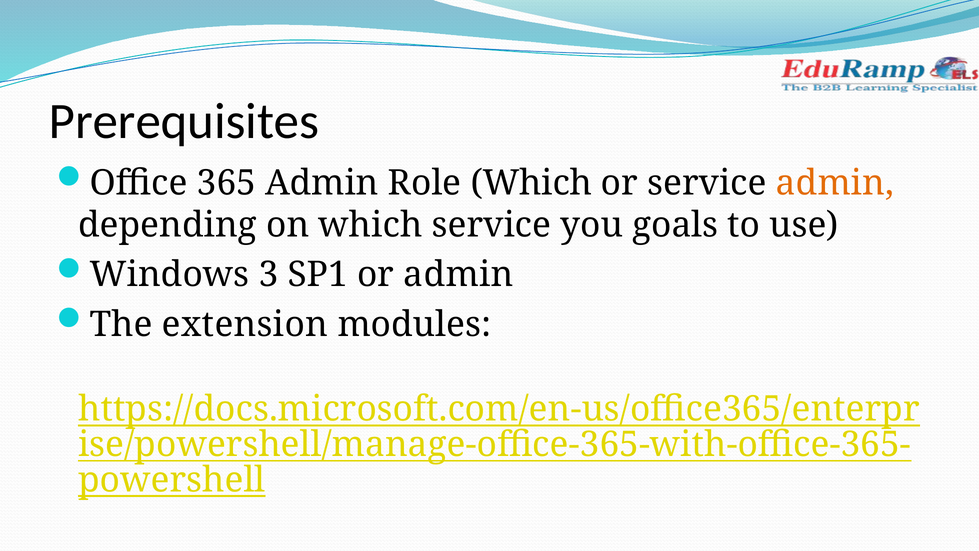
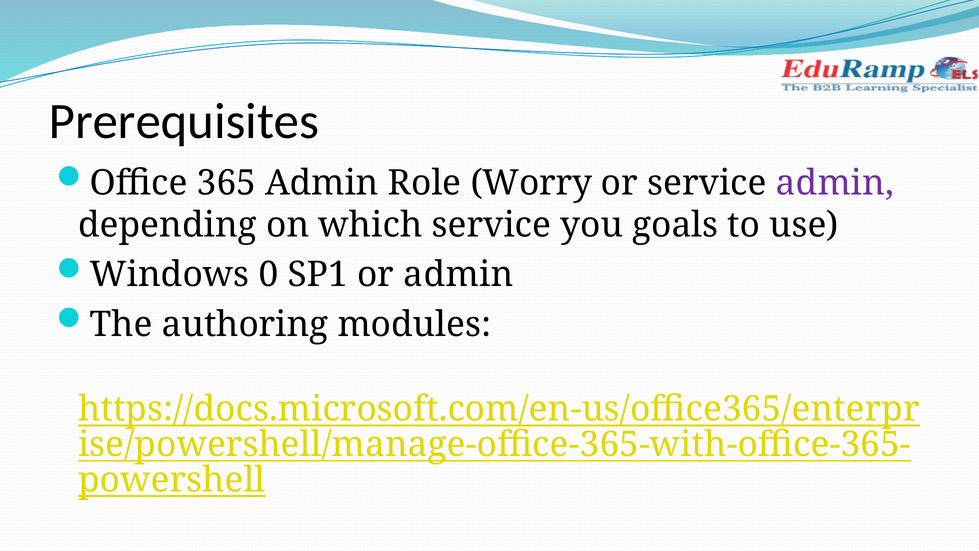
Role Which: Which -> Worry (531, 183)
admin colour: orange -> purple (835, 183)
3: 3 -> 0 (268, 275)
extension: extension -> authoring (245, 324)
